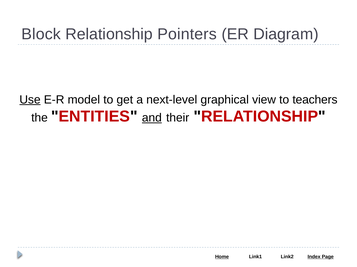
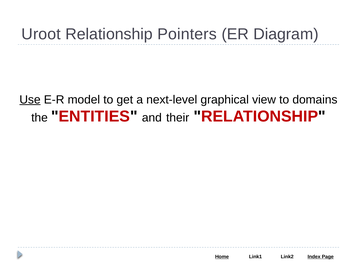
Block: Block -> Uroot (41, 34)
teachers: teachers -> domains (315, 100)
and underline: present -> none (152, 118)
